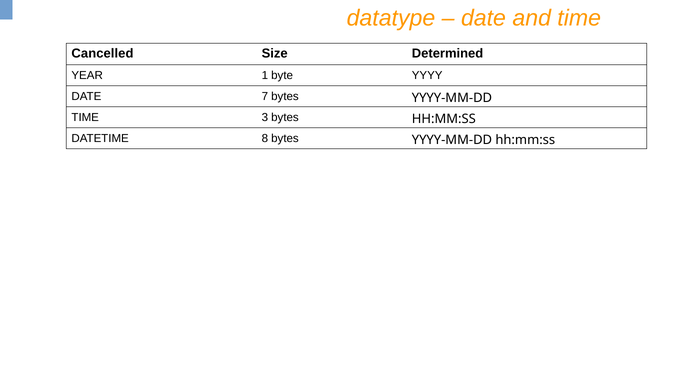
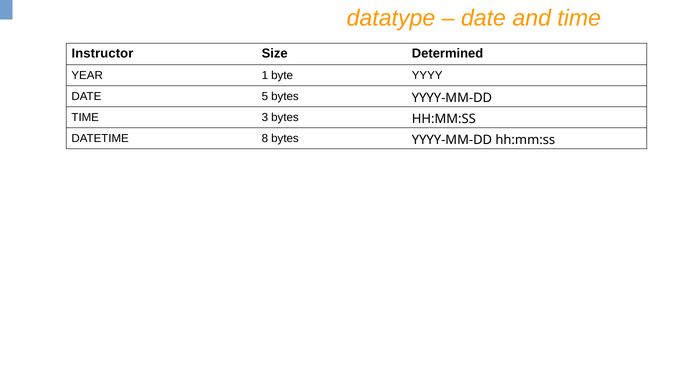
Cancelled: Cancelled -> Instructor (102, 54)
7: 7 -> 5 (265, 96)
